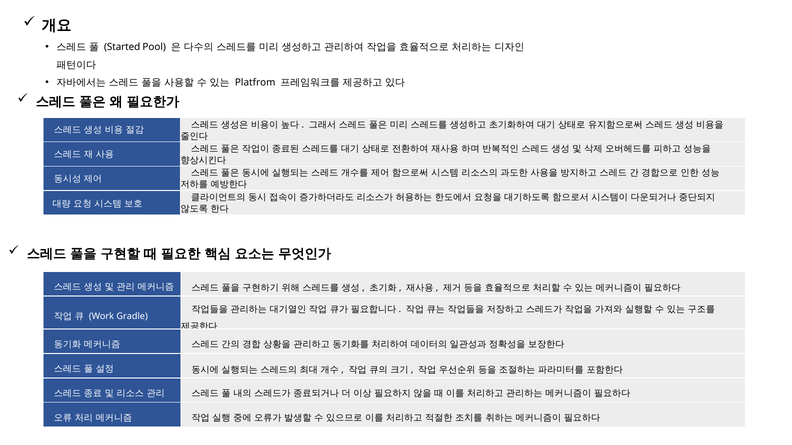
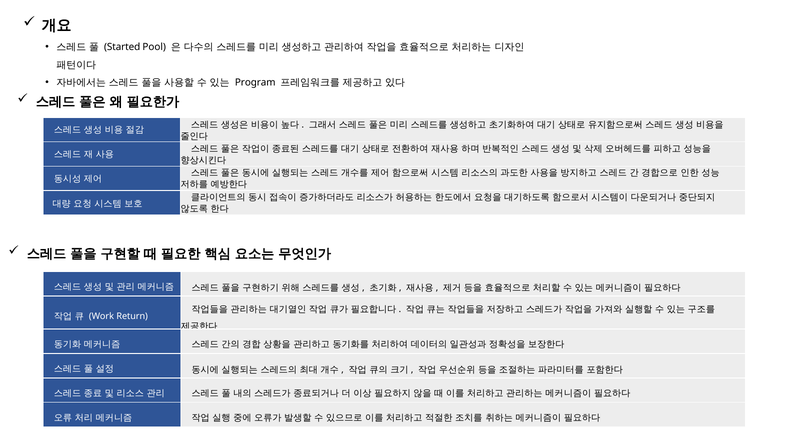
Platfrom: Platfrom -> Program (255, 83)
Gradle: Gradle -> Return (132, 317)
